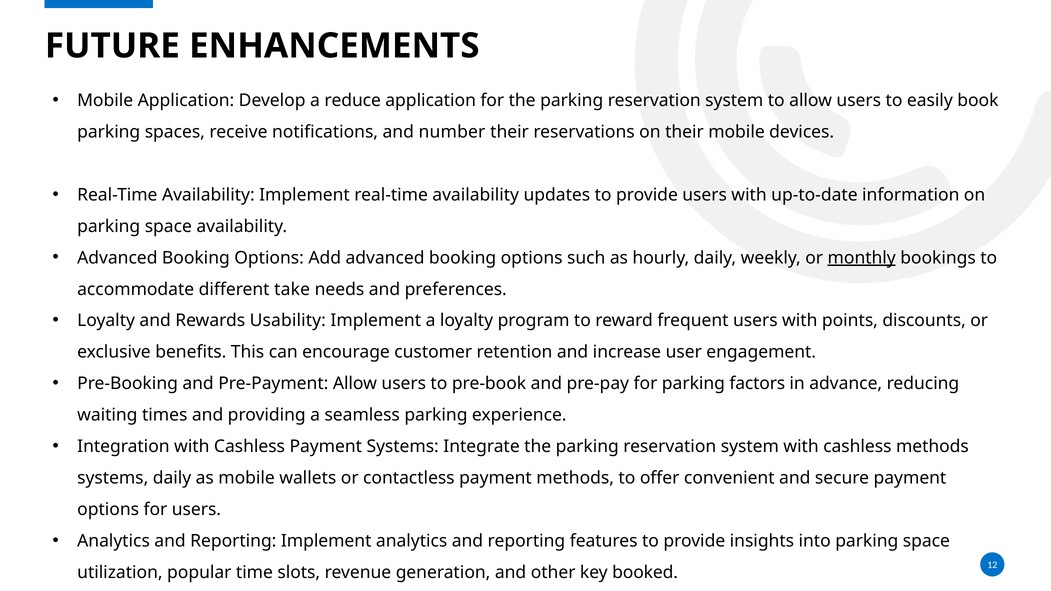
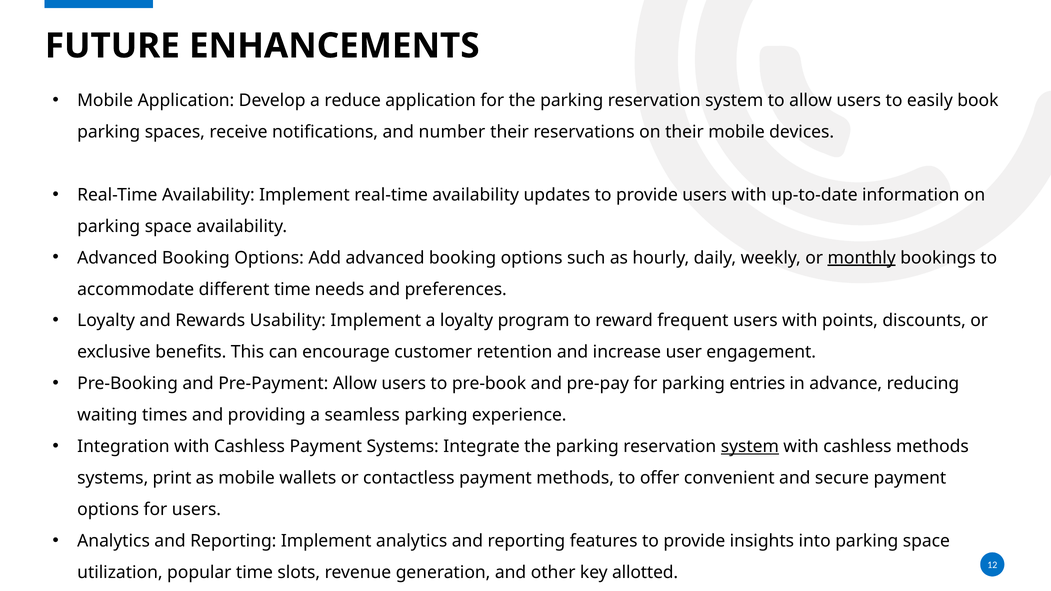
different take: take -> time (292, 289)
factors: factors -> entries (757, 384)
system underline: none -> present (750, 447)
systems daily: daily -> print (172, 478)
booked: booked -> allotted (645, 573)
